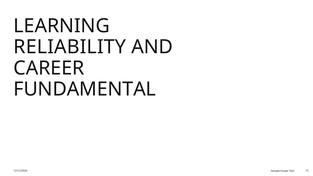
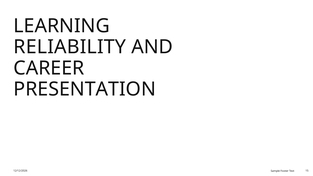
FUNDAMENTAL: FUNDAMENTAL -> PRESENTATION (85, 89)
